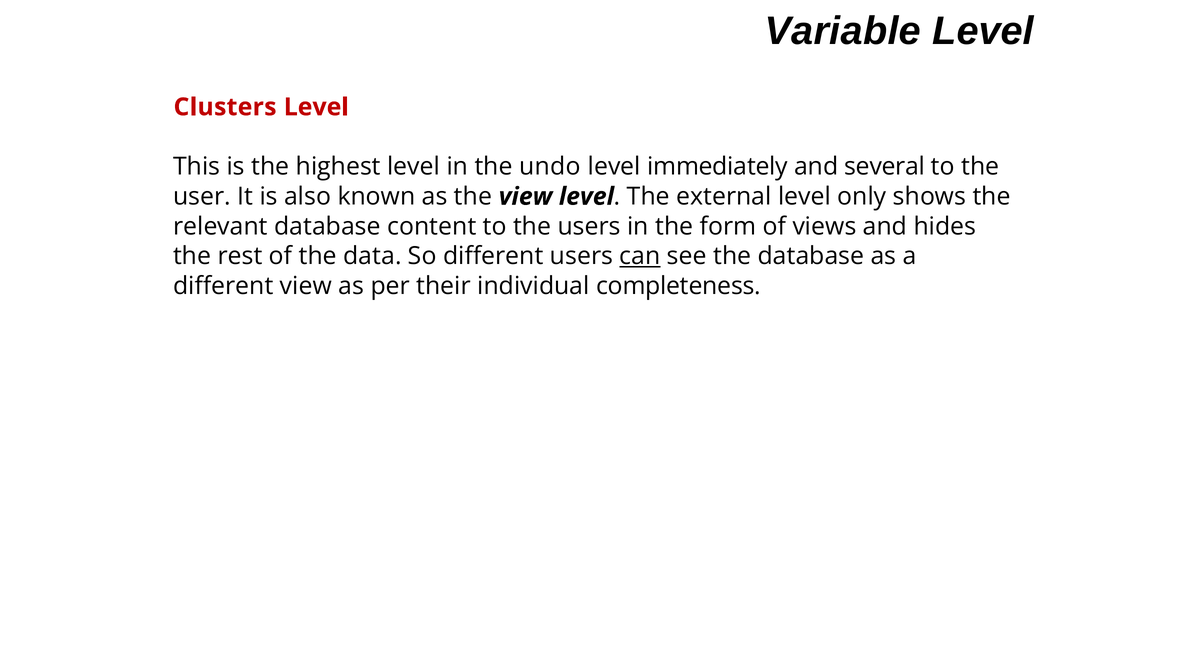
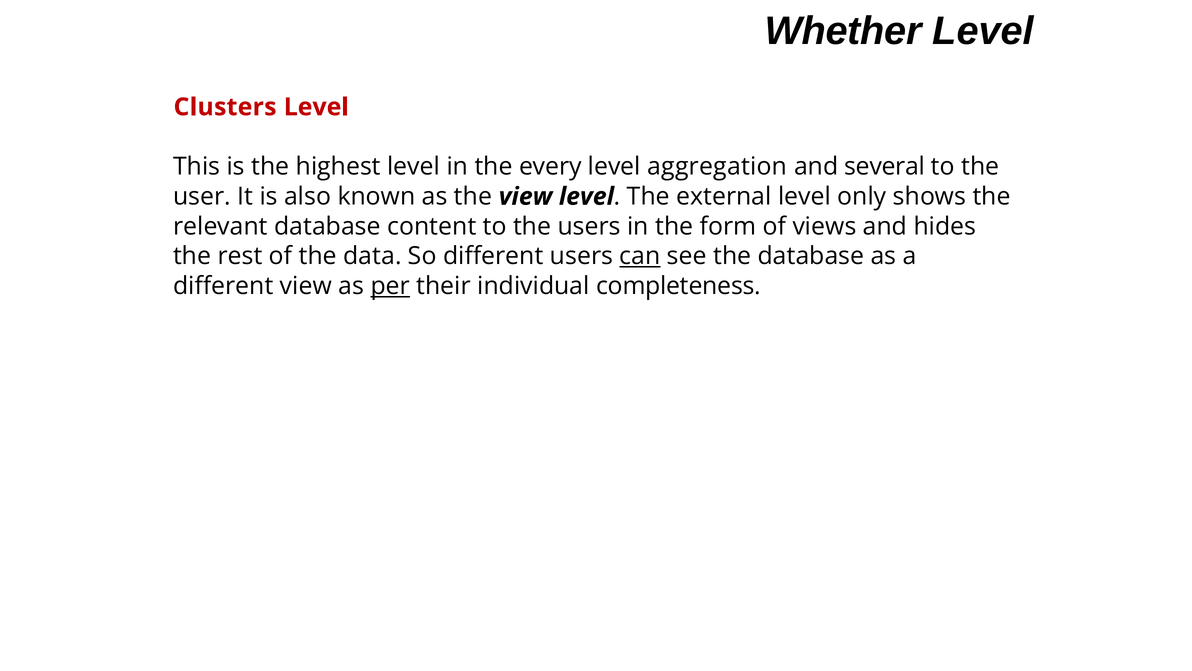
Variable: Variable -> Whether (843, 31)
undo: undo -> every (550, 167)
immediately: immediately -> aggregation (717, 167)
per underline: none -> present (390, 286)
